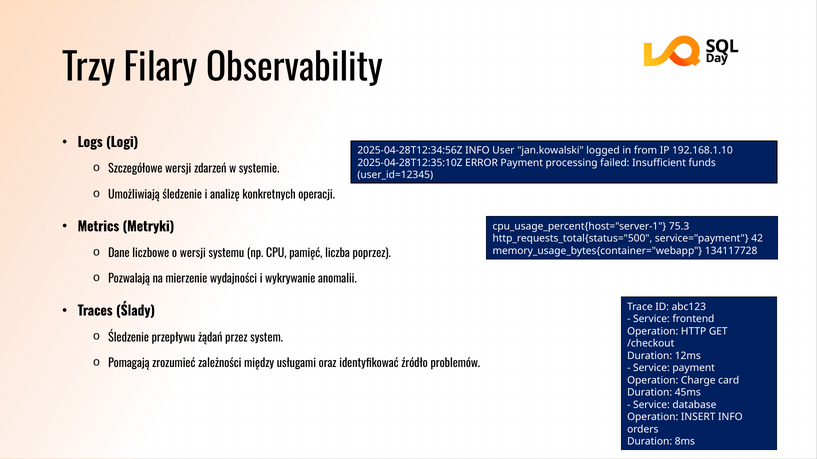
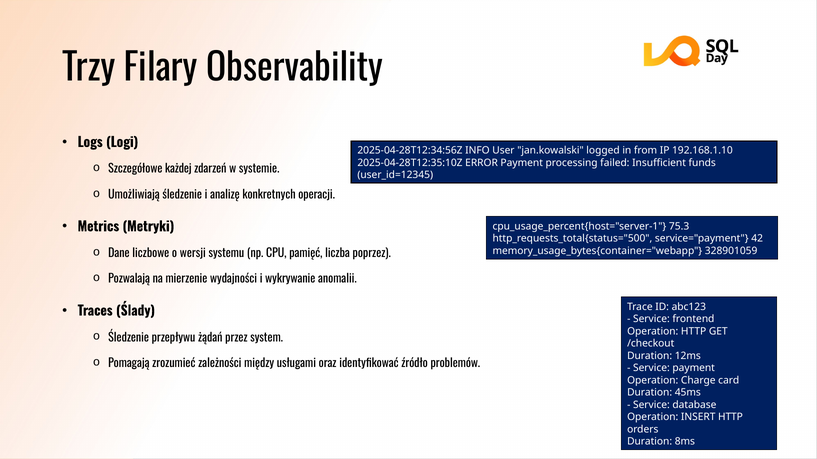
Szczegółowe wersji: wersji -> każdej (178, 169)
134117728: 134117728 -> 328901059 (731, 251)
INSERT INFO: INFO -> HTTP (730, 417)
